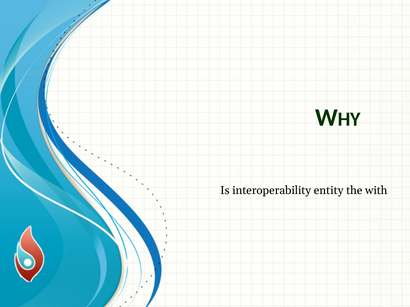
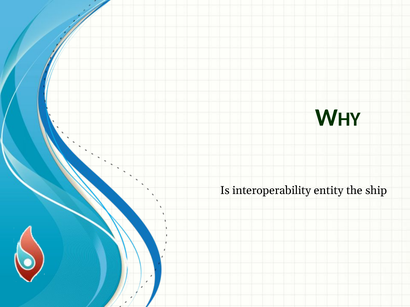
with: with -> ship (376, 191)
